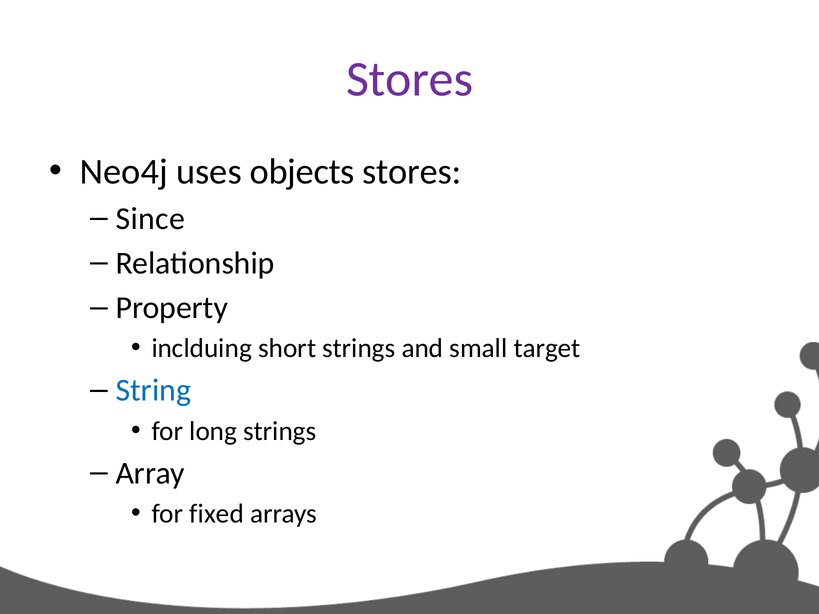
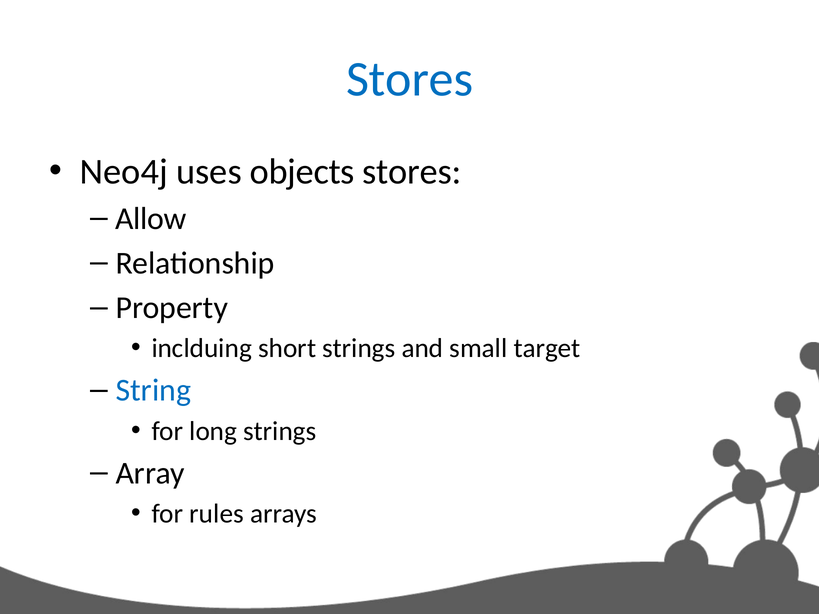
Stores colour: purple -> blue (410, 79)
Since: Since -> Allow (151, 219)
fixed: fixed -> rules (217, 514)
